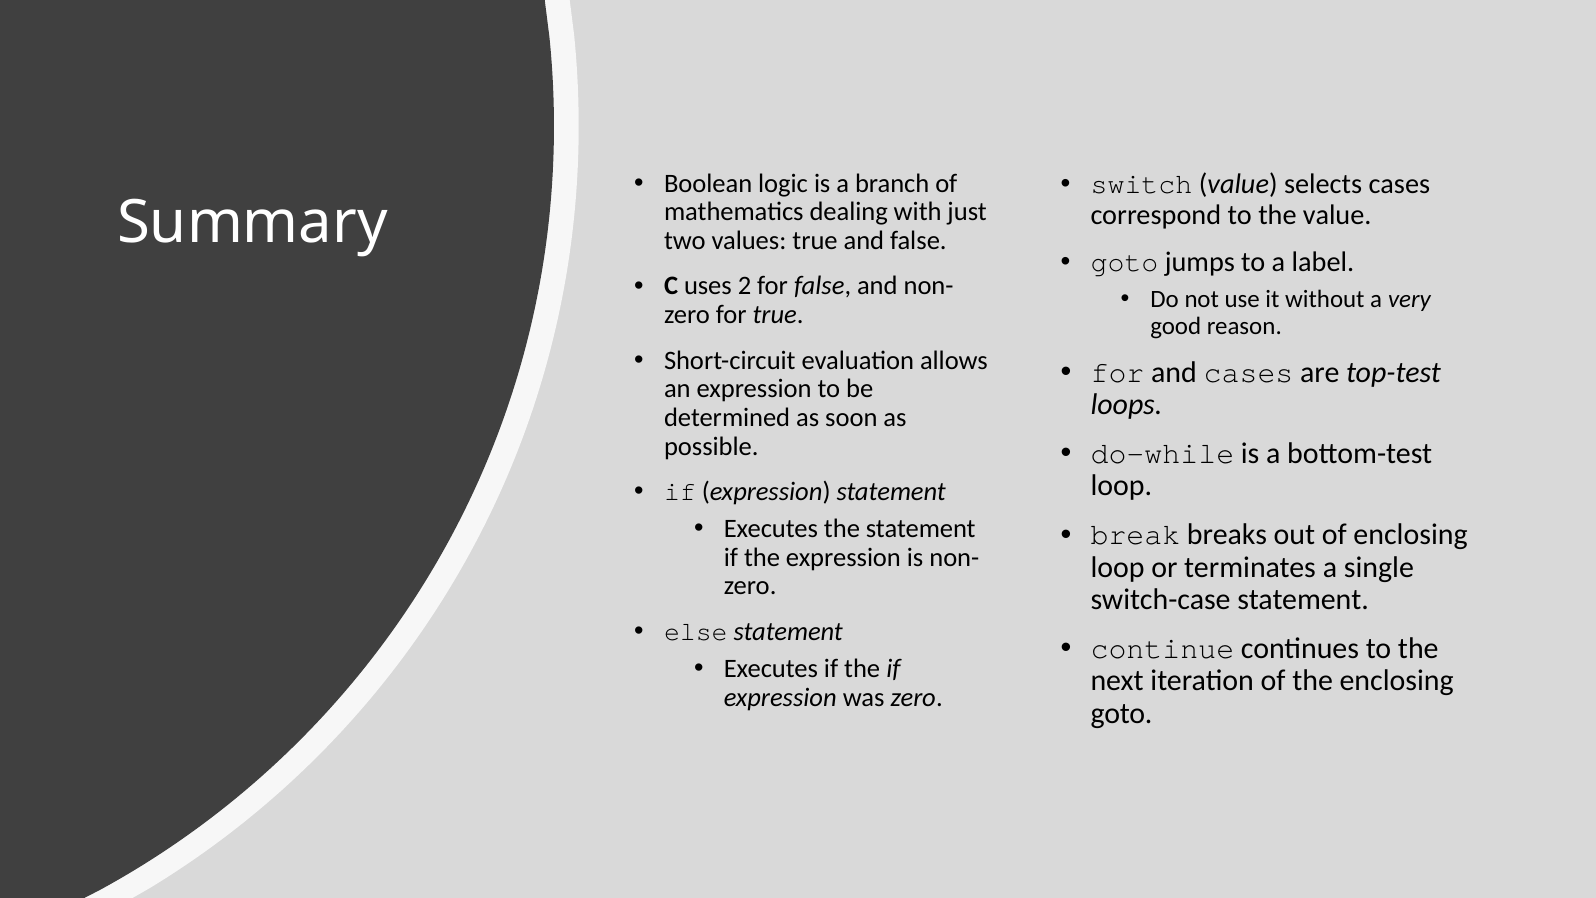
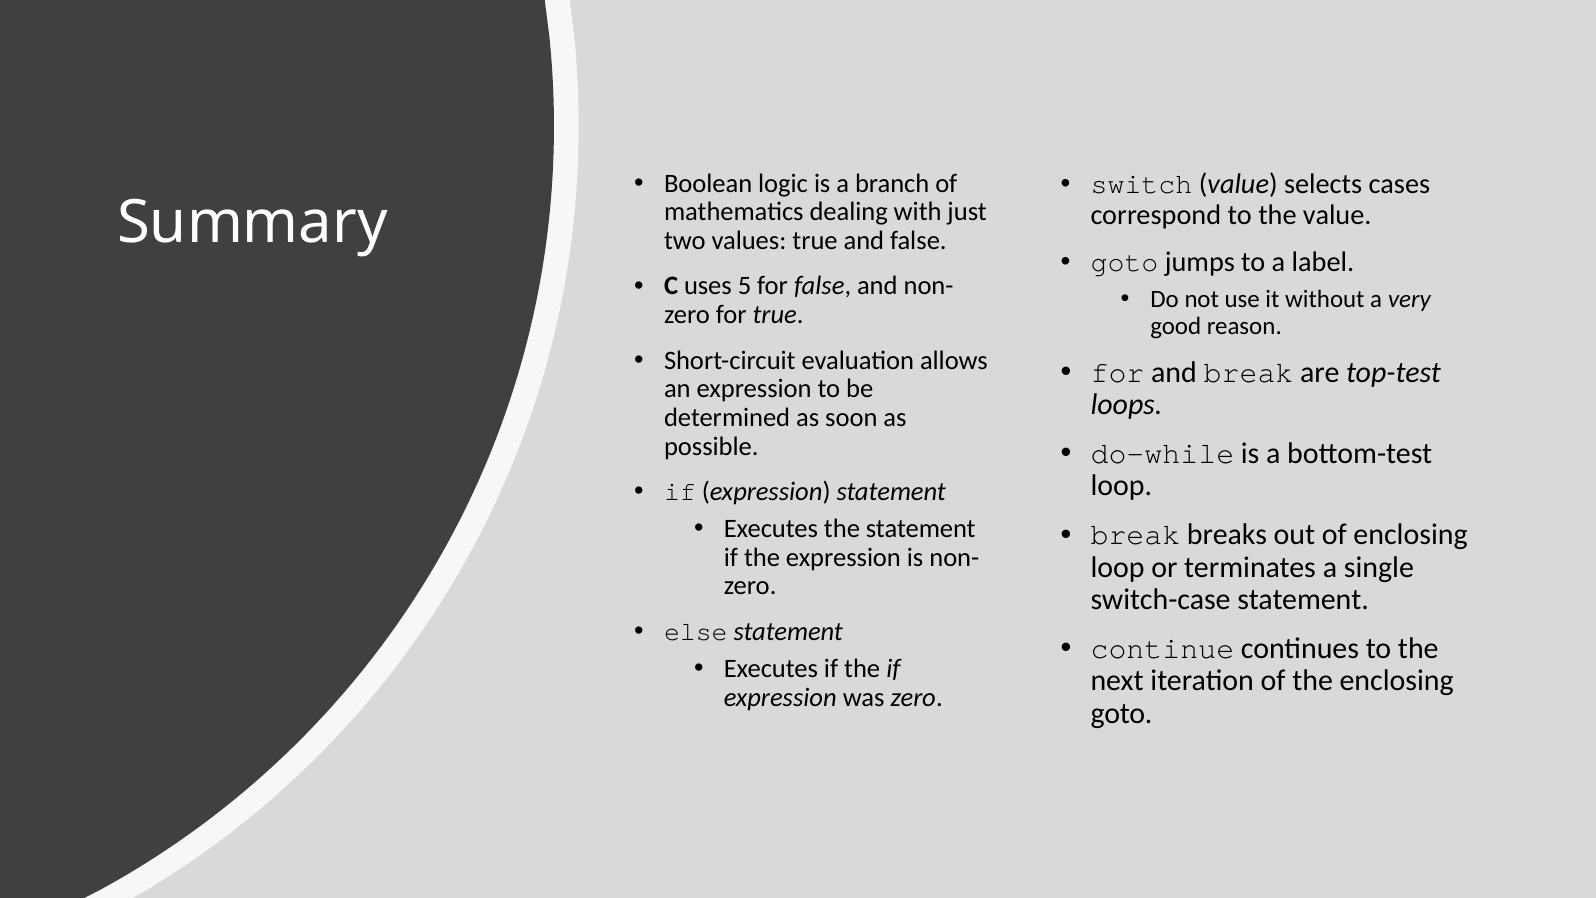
2: 2 -> 5 (745, 286)
and cases: cases -> break (1249, 372)
